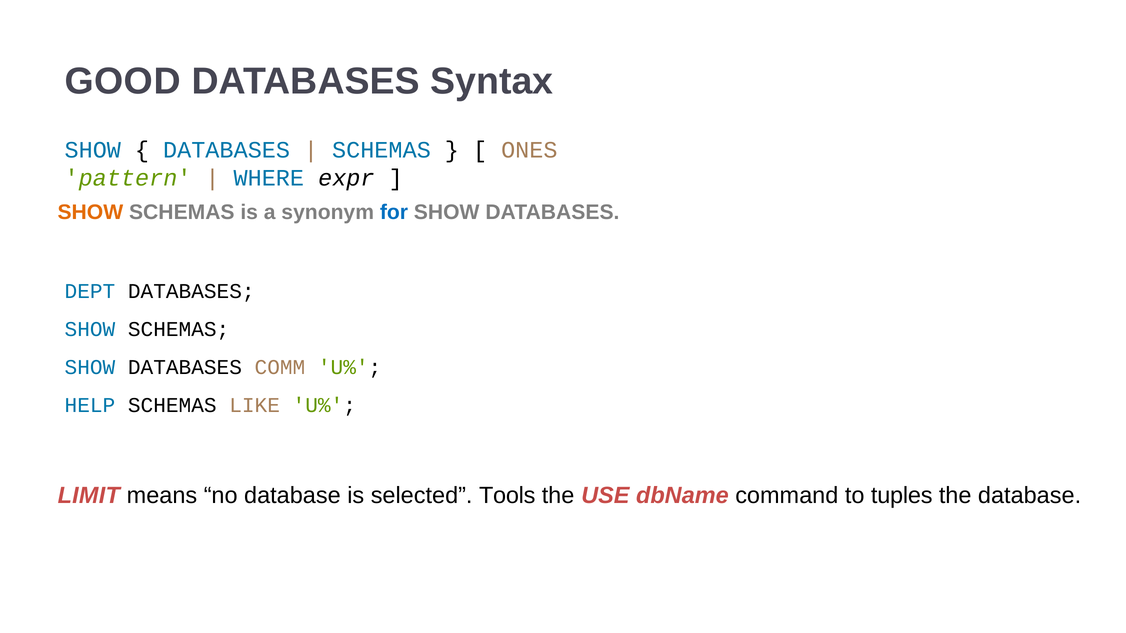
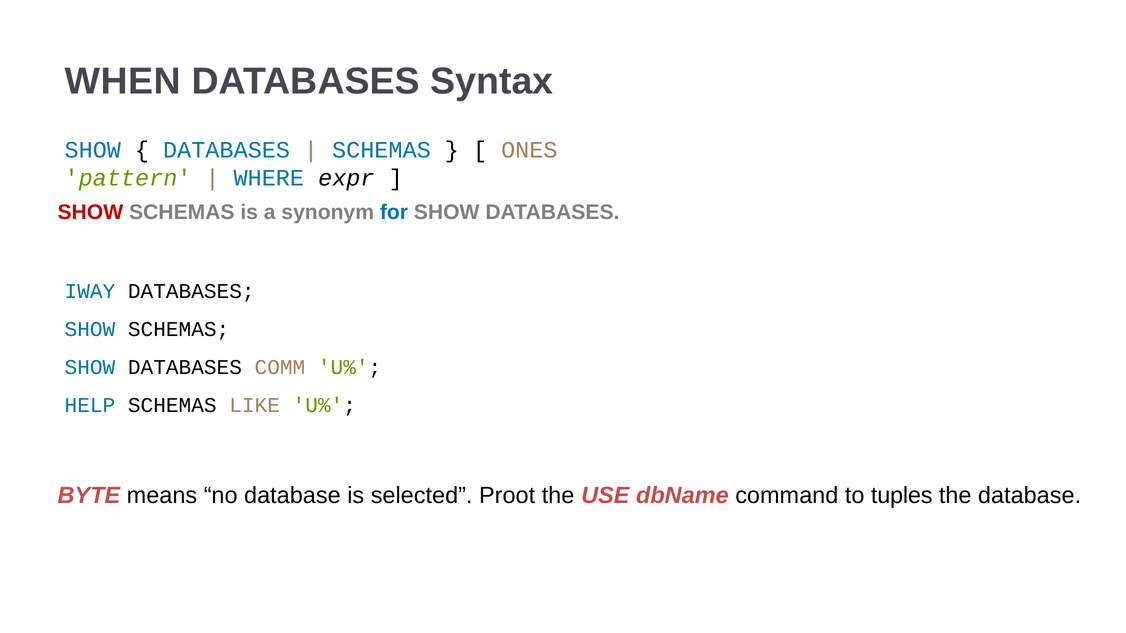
GOOD: GOOD -> WHEN (123, 81)
SHOW colour: orange -> red (90, 213)
DEPT: DEPT -> IWAY (90, 291)
LIMIT: LIMIT -> BYTE (89, 496)
Tools: Tools -> Proot (507, 496)
